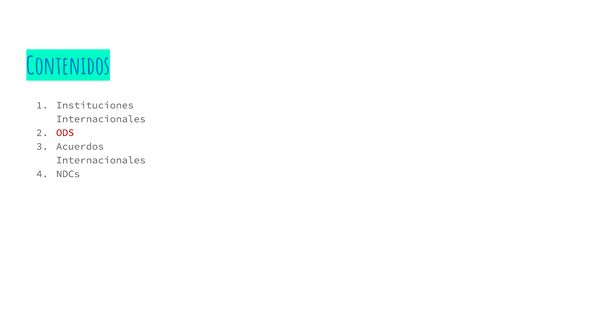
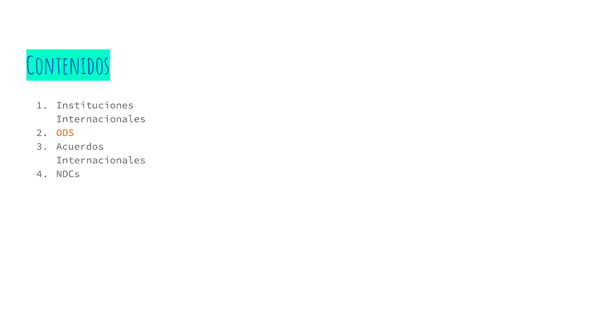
ODS colour: red -> orange (65, 133)
